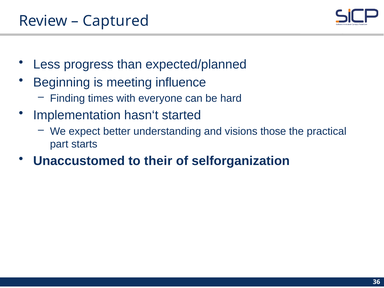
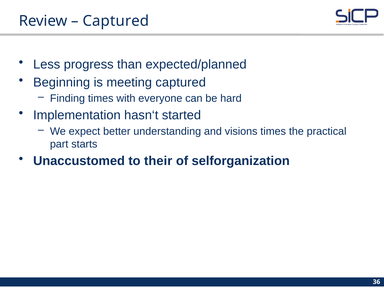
meeting influence: influence -> captured (181, 82)
visions those: those -> times (273, 131)
